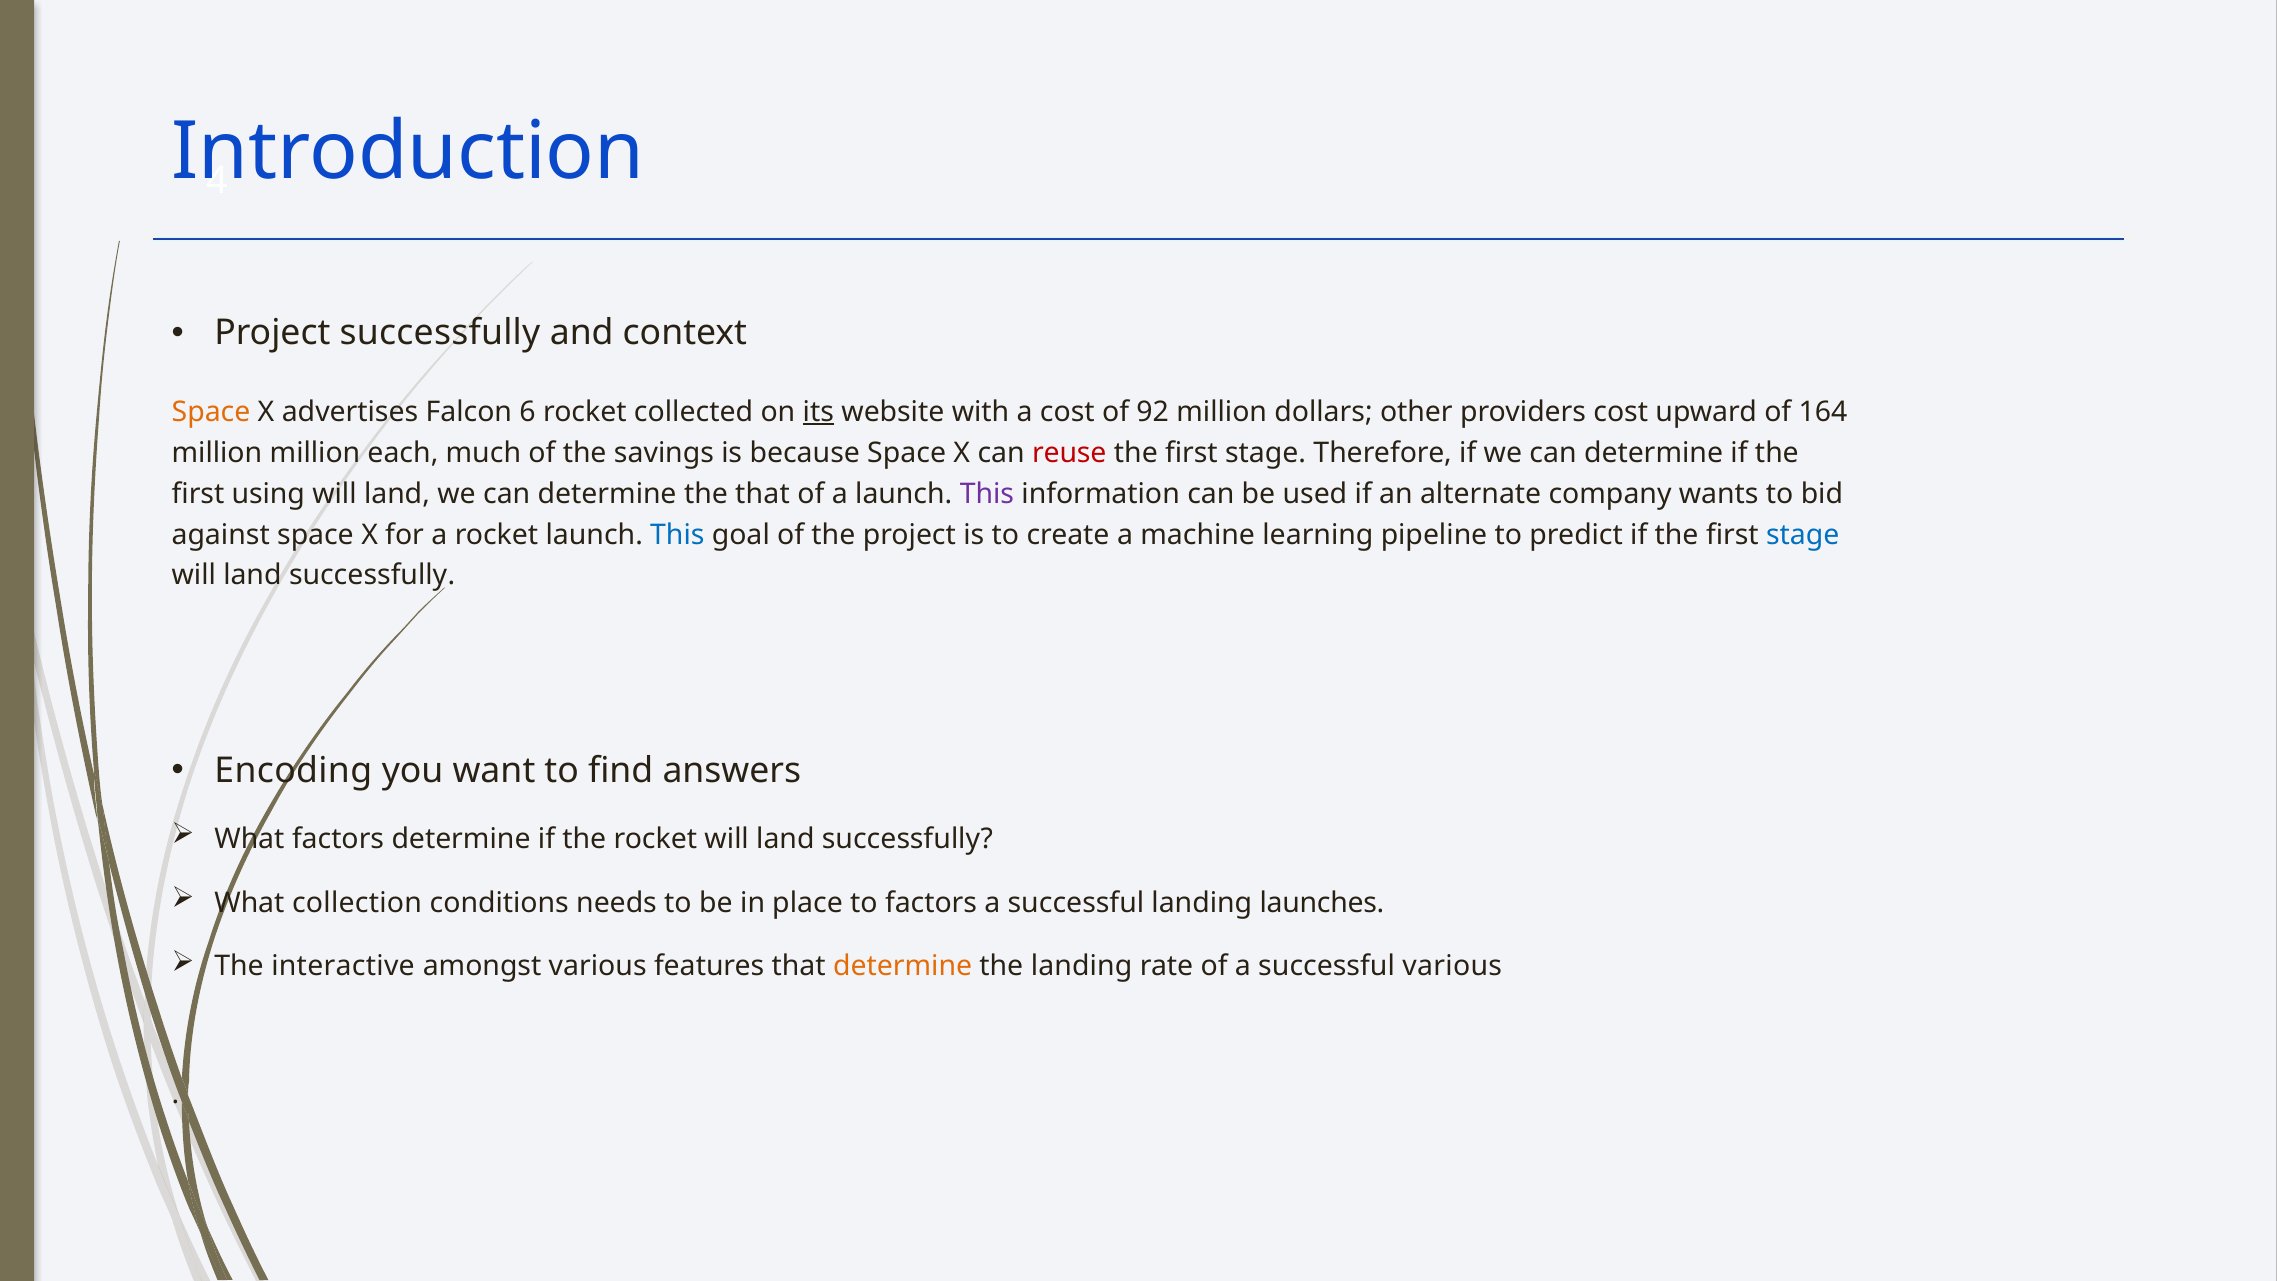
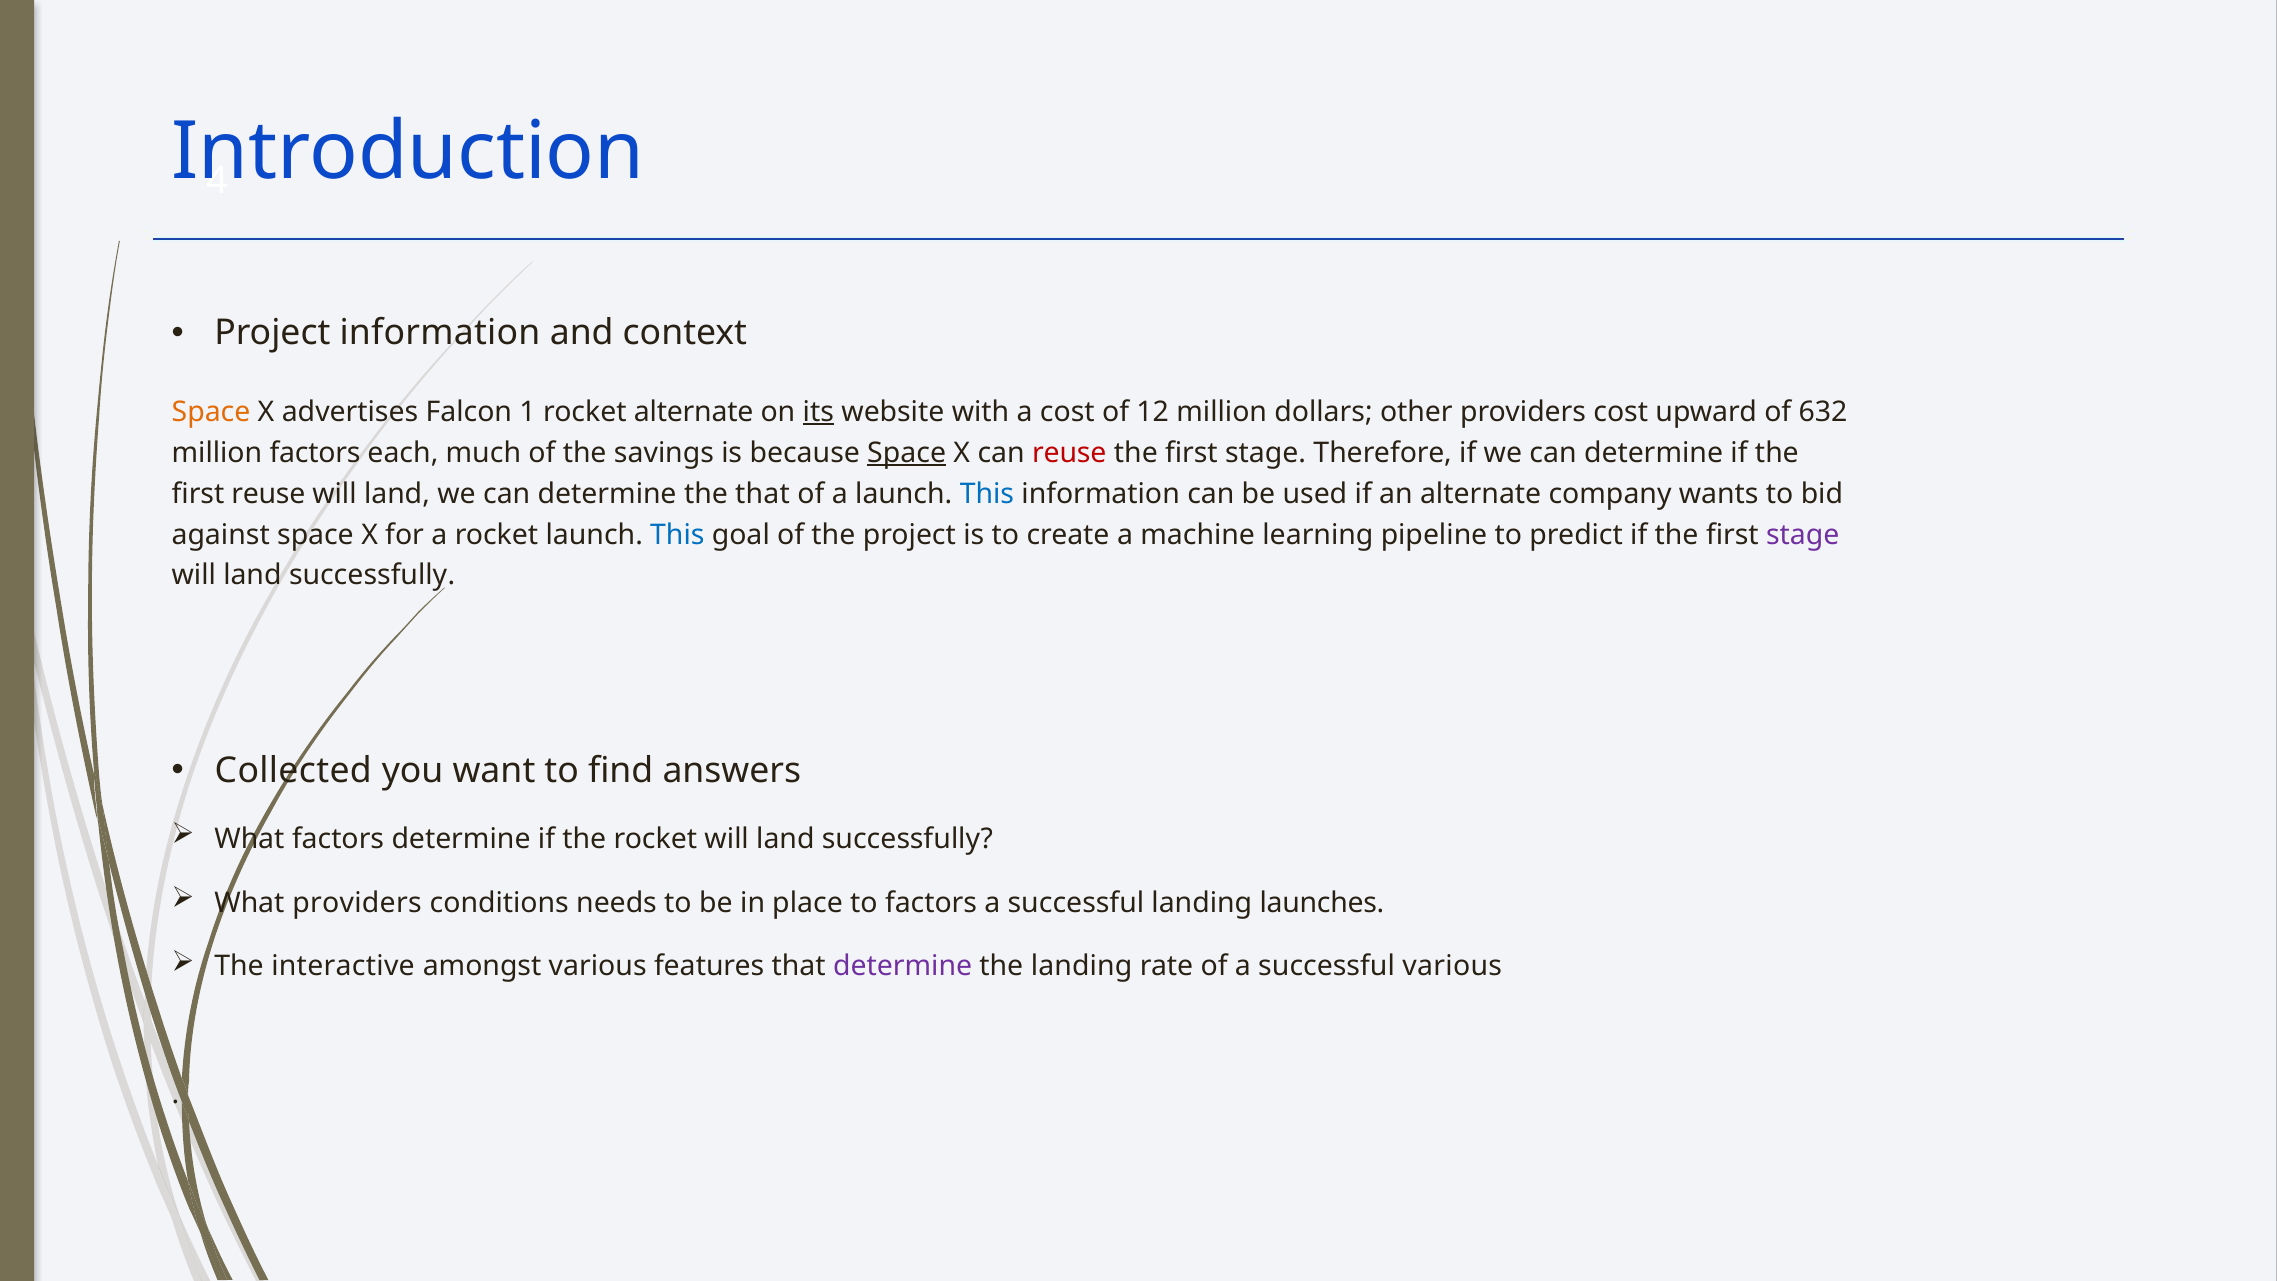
Project successfully: successfully -> information (440, 333)
6: 6 -> 1 (527, 412)
rocket collected: collected -> alternate (694, 412)
92: 92 -> 12 (1153, 412)
164: 164 -> 632 (1823, 412)
million million: million -> factors (315, 453)
Space underline: none -> present (907, 453)
first using: using -> reuse (268, 494)
This colour: purple -> blue (987, 494)
stage colour: blue -> purple (1803, 535)
Encoding: Encoding -> Collected (293, 771)
What collection: collection -> providers (357, 903)
determine colour: orange -> purple (903, 966)
